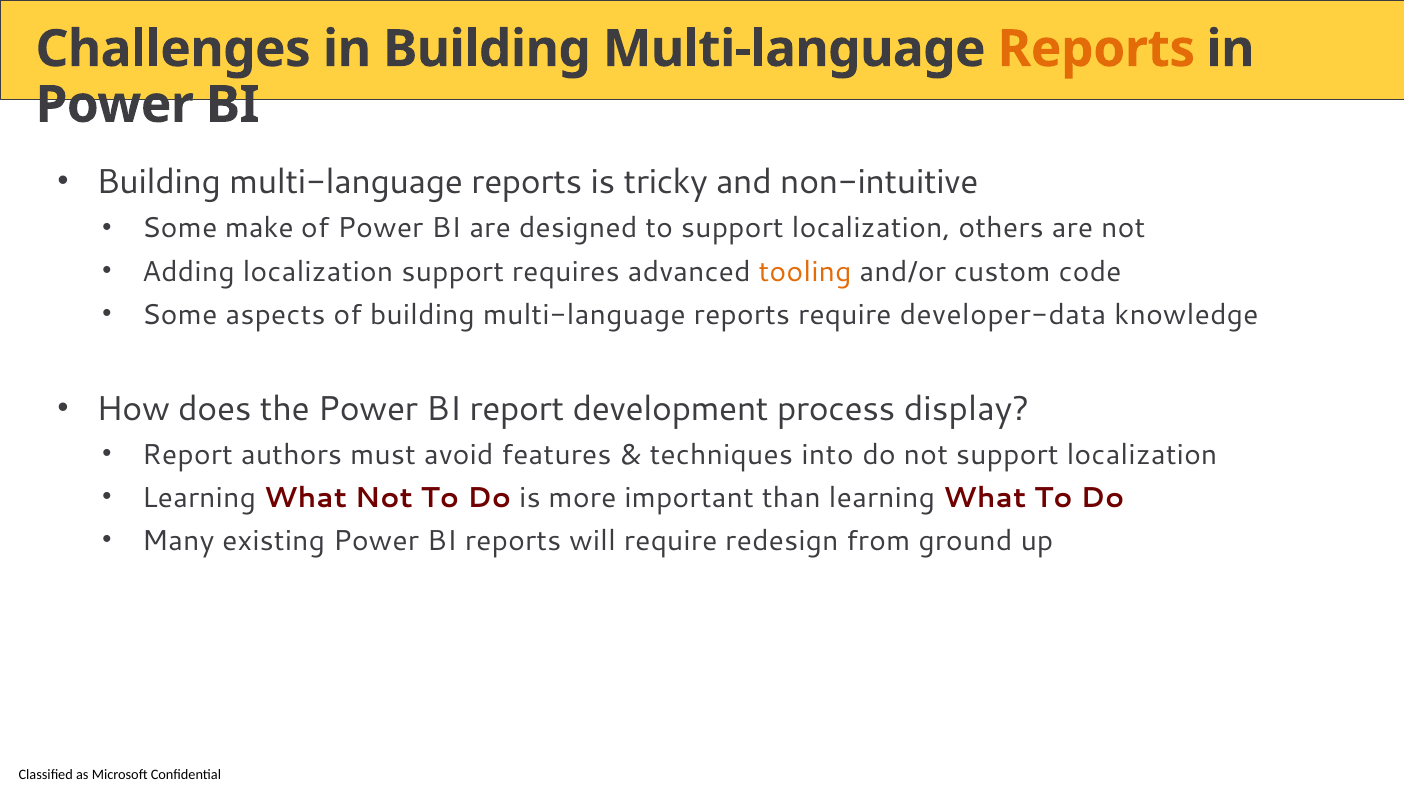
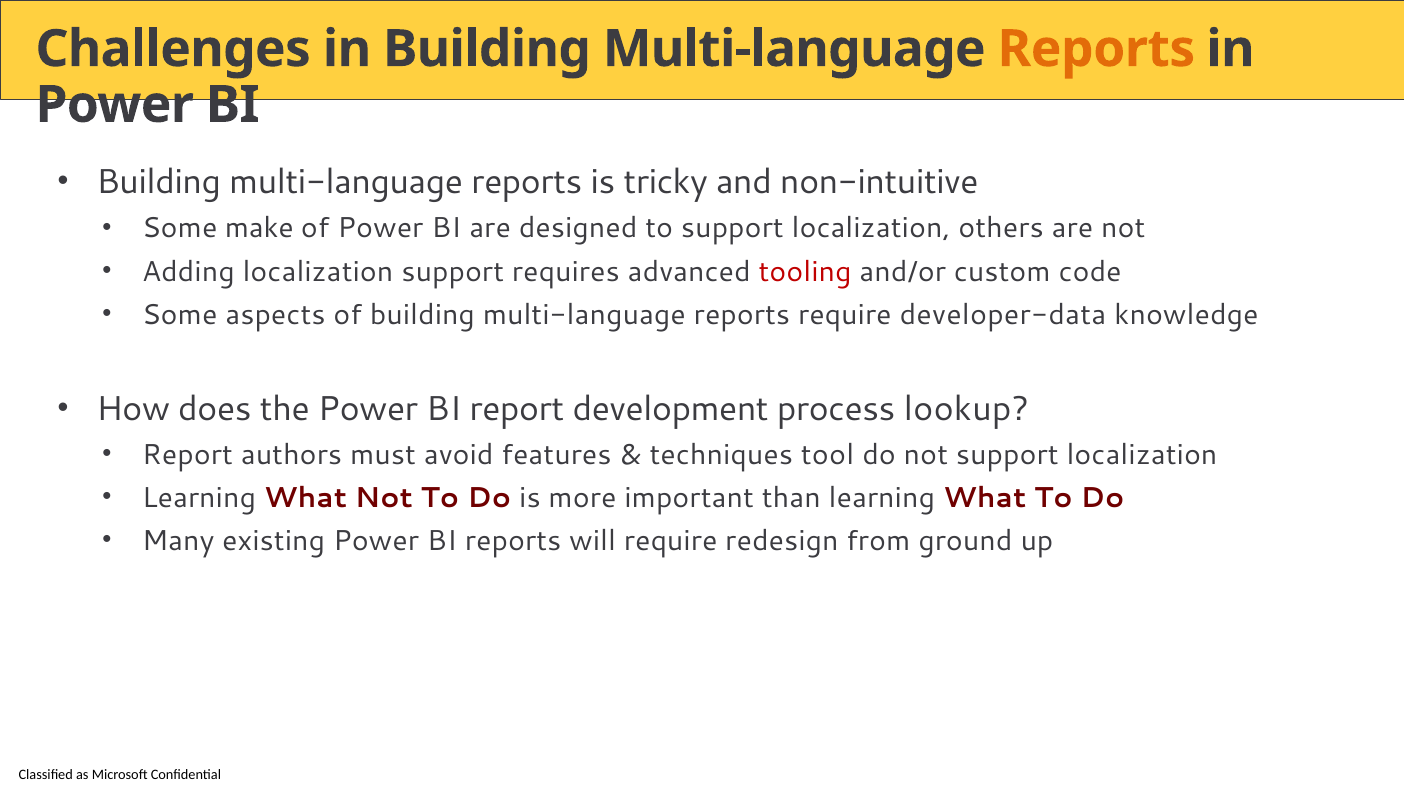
tooling colour: orange -> red (805, 271)
display: display -> lookup (966, 409)
into: into -> tool (828, 455)
